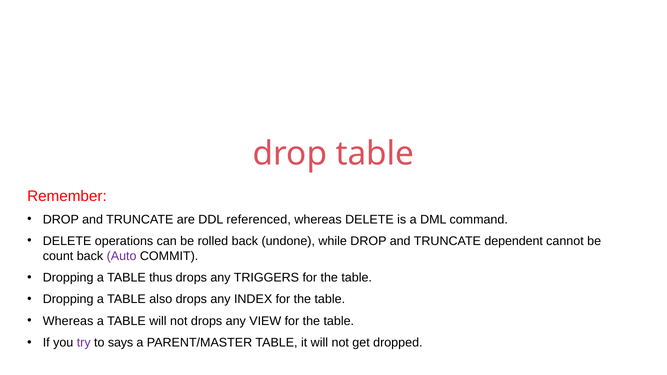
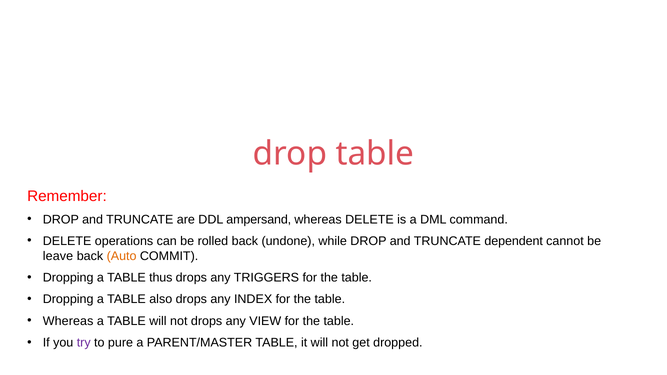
referenced: referenced -> ampersand (259, 219)
count: count -> leave (58, 256)
Auto colour: purple -> orange (122, 256)
says: says -> pure (120, 343)
